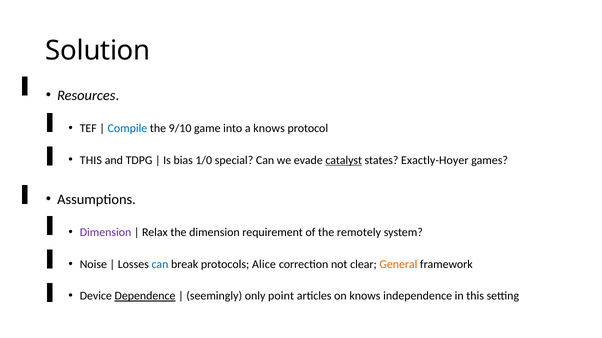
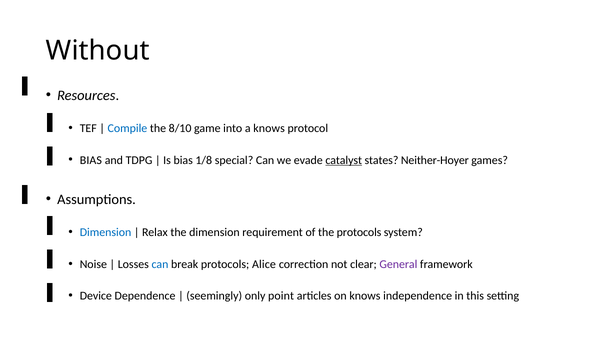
Solution: Solution -> Without (98, 51)
9/10: 9/10 -> 8/10 (180, 129)
THIS: THIS -> BIAS (91, 160)
1/0: 1/0 -> 1/8 (204, 160)
Exactly-Hoyer: Exactly-Hoyer -> Neither-Hoyer (435, 160)
Dimension colour: purple -> blue (106, 233)
the remotely: remotely -> protocols (359, 233)
General colour: orange -> purple (398, 265)
Dependence underline: present -> none (145, 296)
